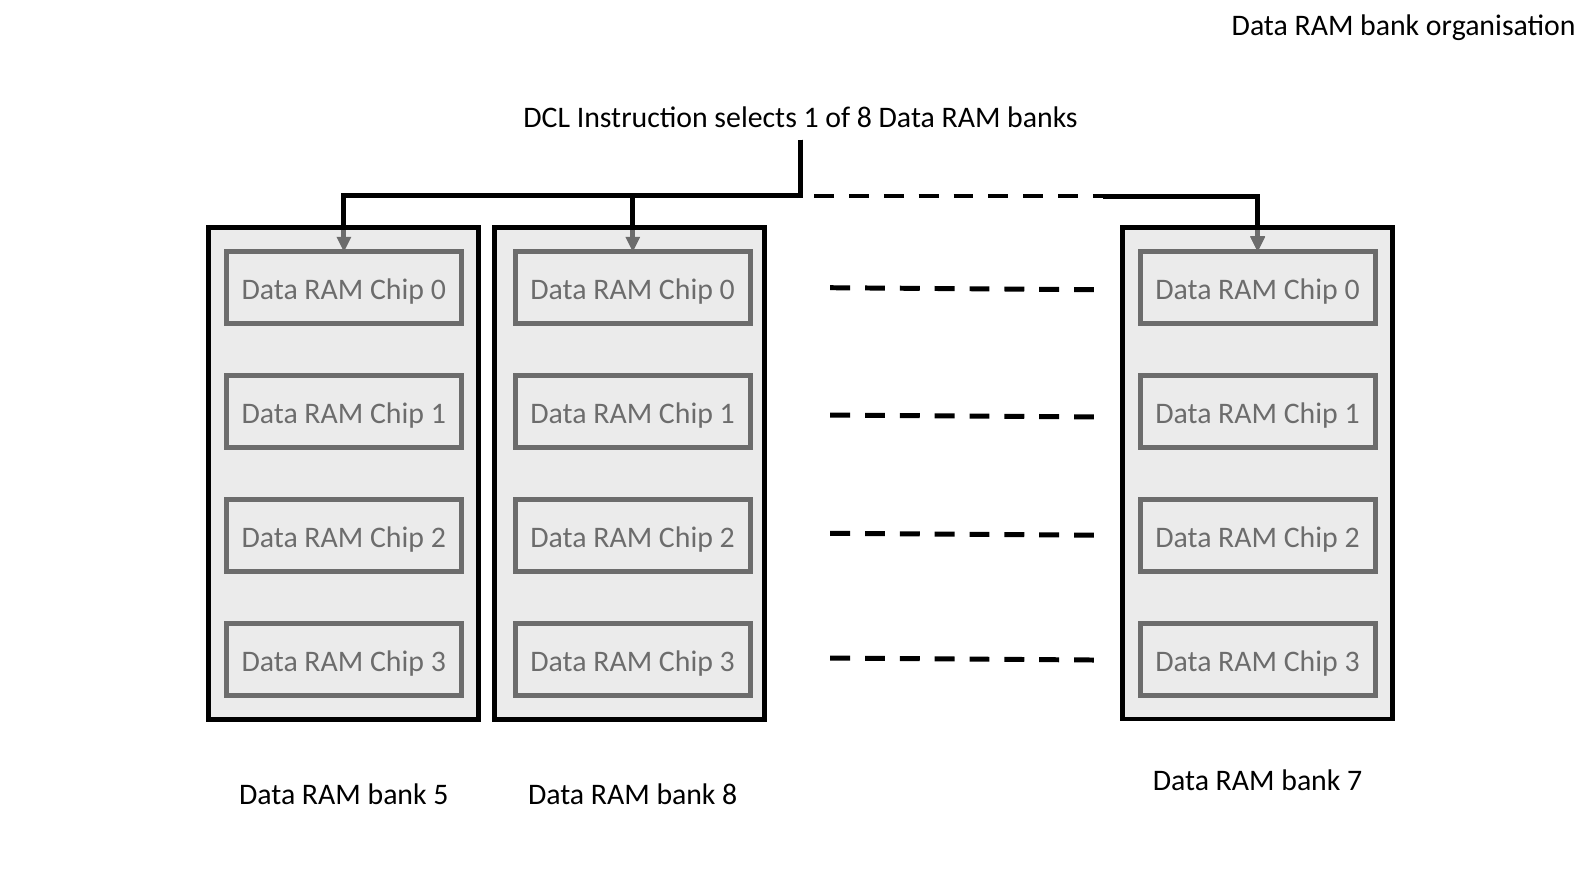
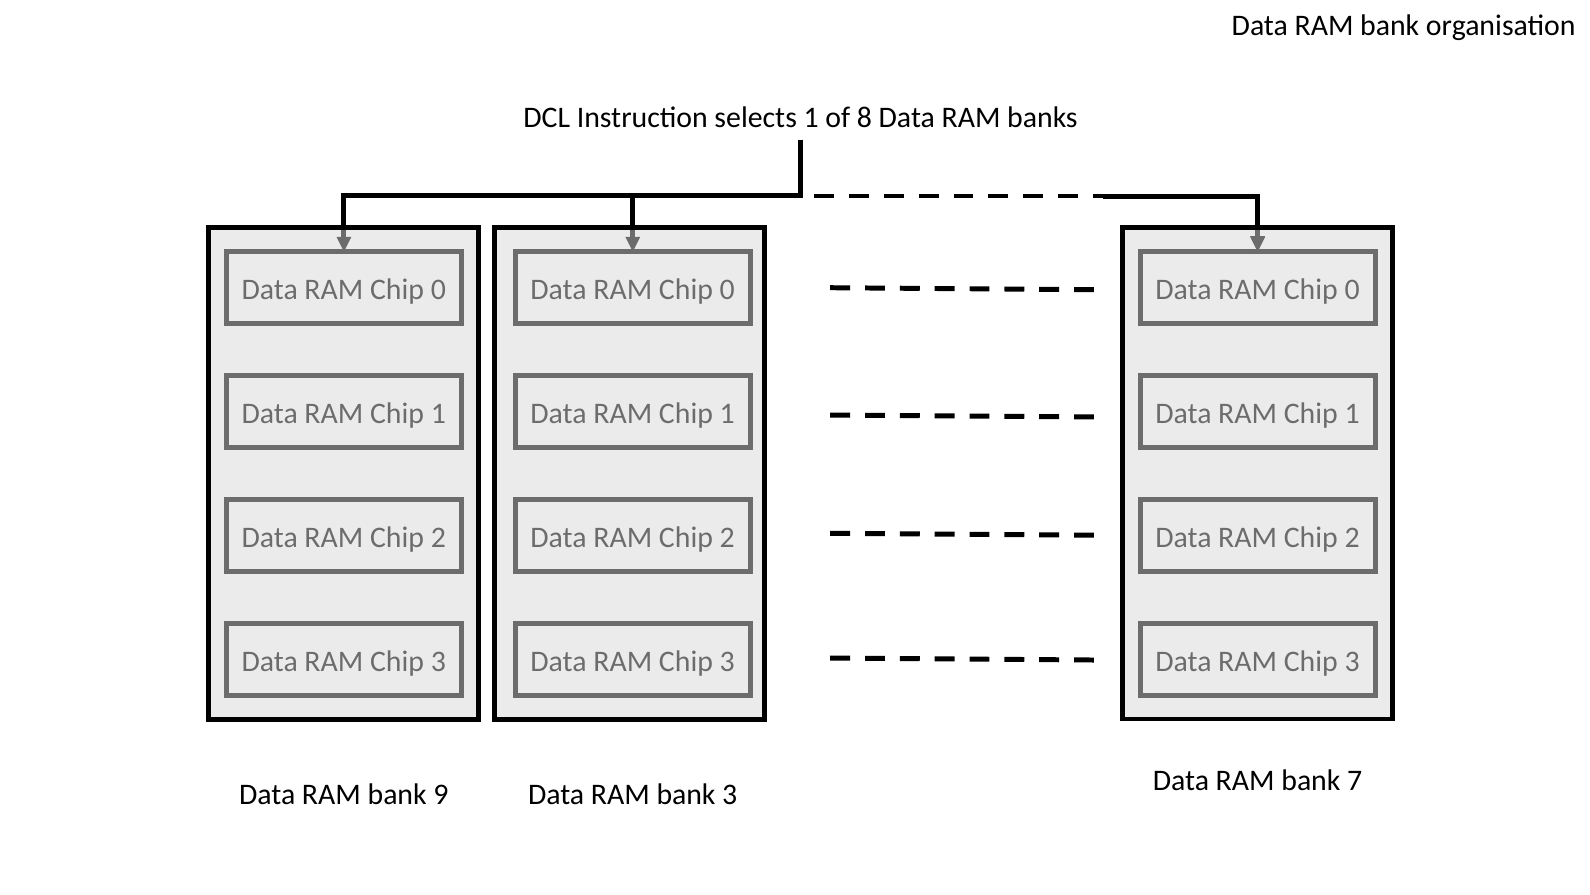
5: 5 -> 9 (441, 794)
bank 8: 8 -> 3 (730, 794)
